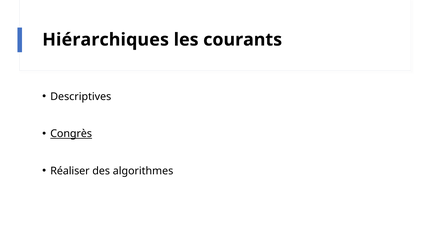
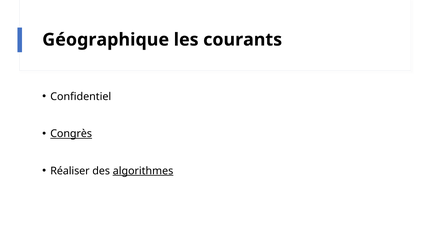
Hiérarchiques: Hiérarchiques -> Géographique (106, 40)
Descriptives: Descriptives -> Confidentiel (81, 97)
algorithmes underline: none -> present (143, 171)
